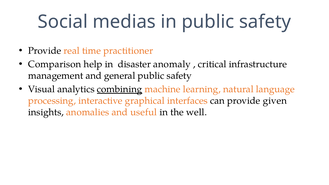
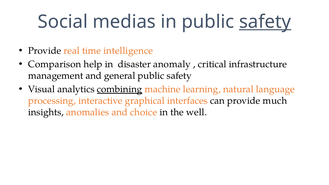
safety underline: none -> present (265, 22)
practitioner: practitioner -> intelligence (128, 51)
given: given -> much (275, 101)
useful: useful -> choice (144, 112)
